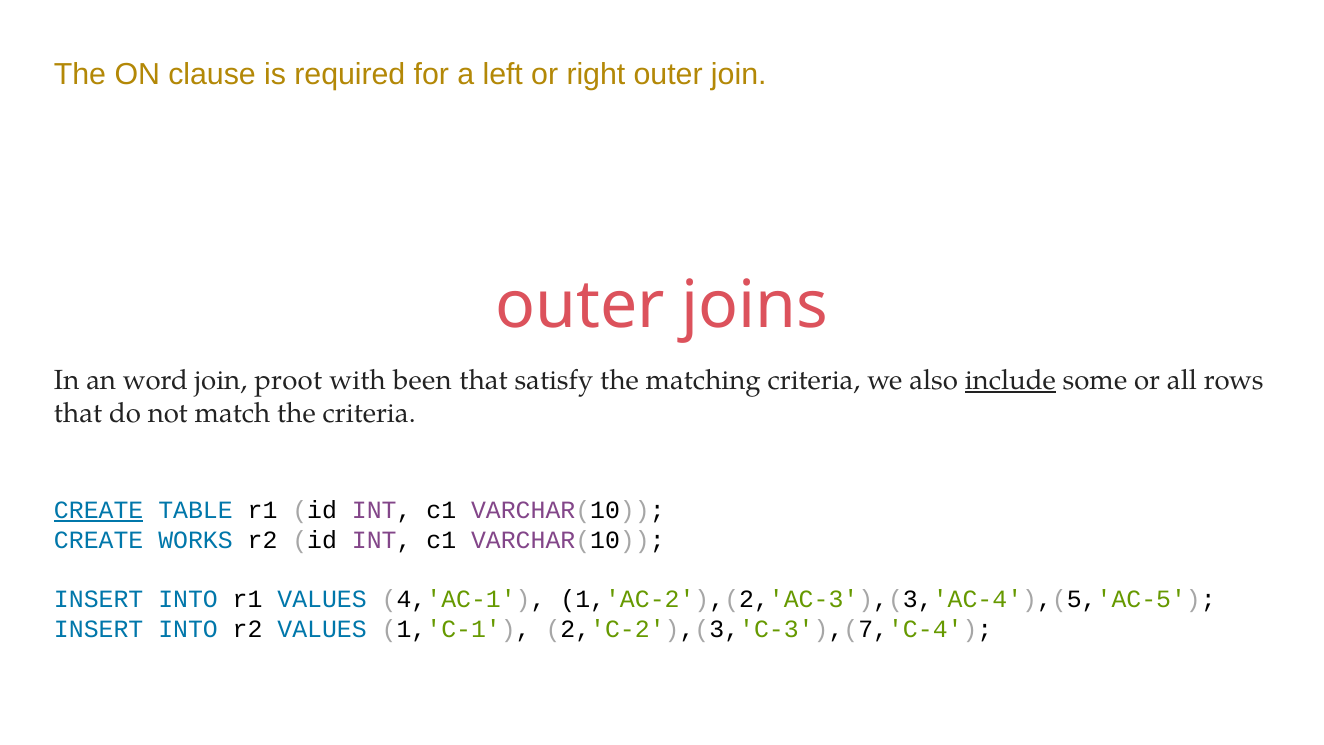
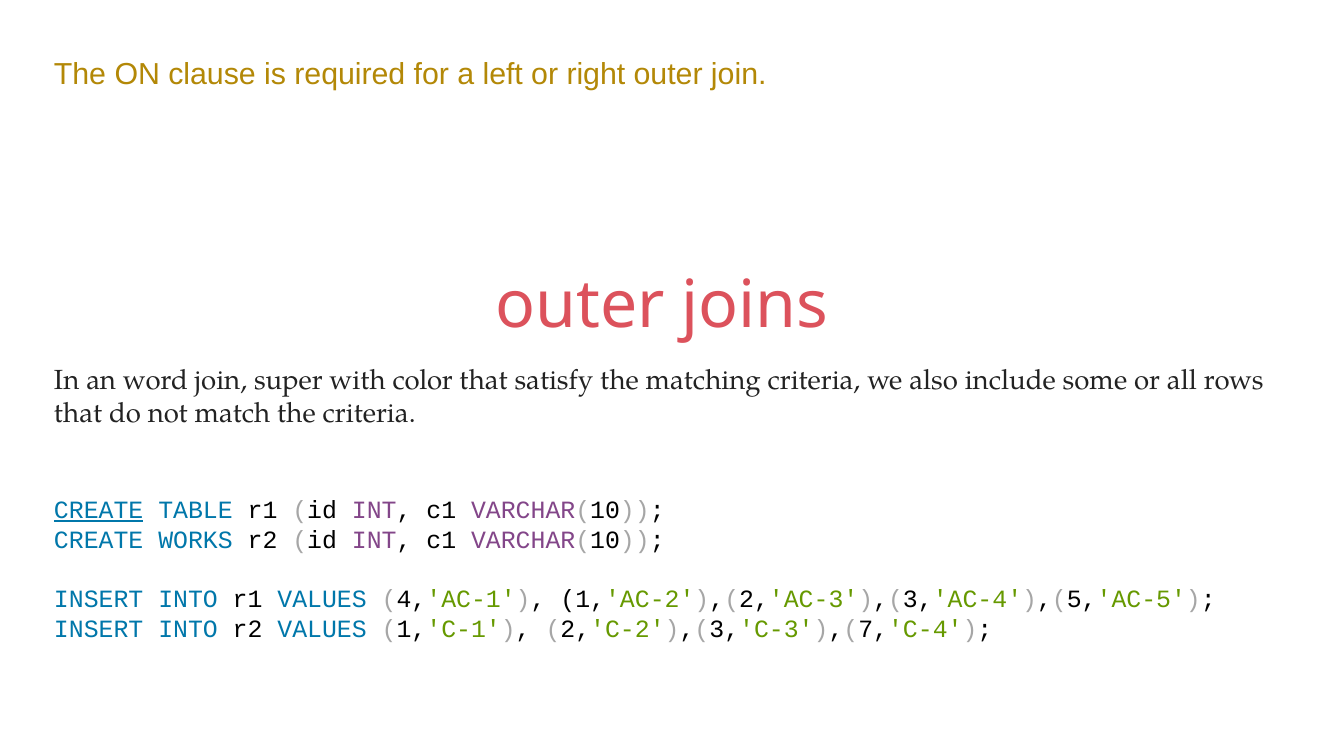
proot: proot -> super (288, 380)
been: been -> color (423, 380)
include underline: present -> none (1010, 380)
